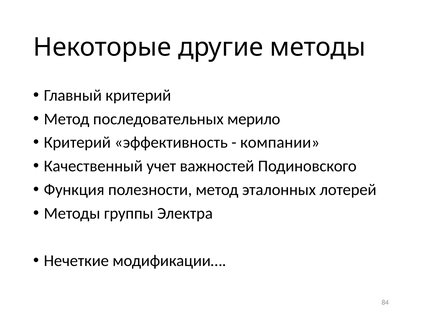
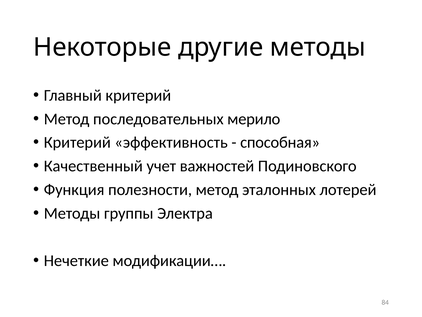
компании: компании -> способная (280, 142)
